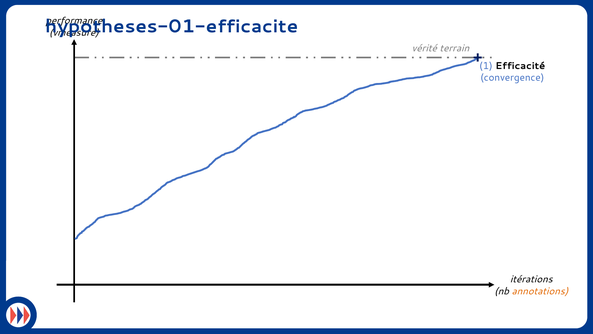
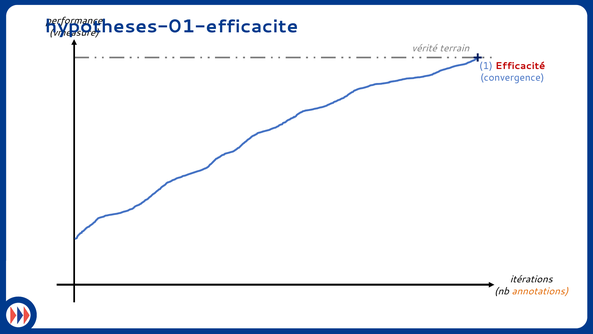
Efficacité colour: black -> red (520, 66)
